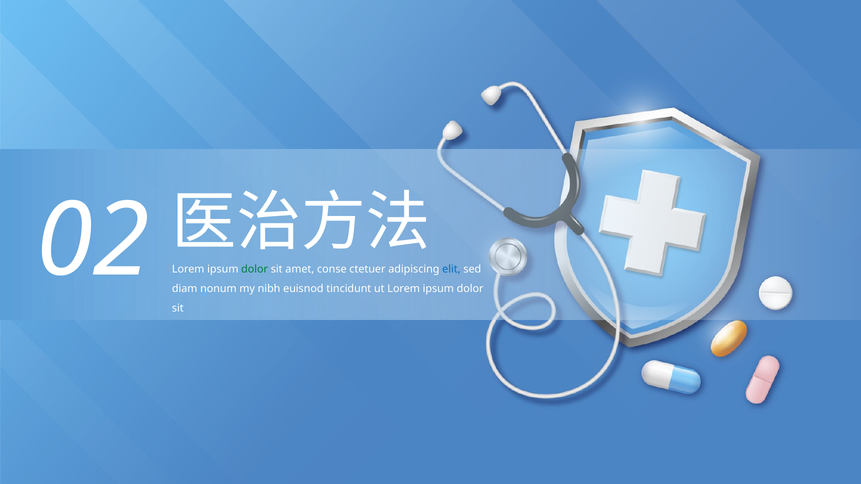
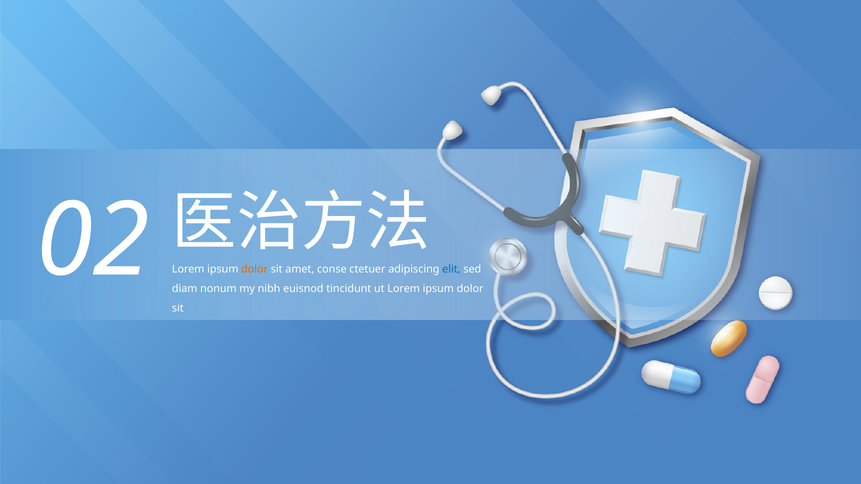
dolor colour: green -> orange (255, 270)
